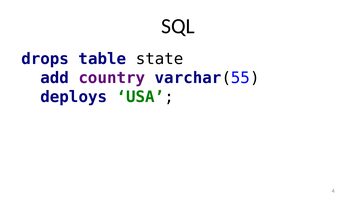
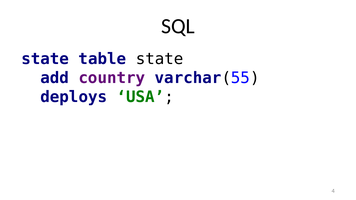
drops: drops -> state (45, 59)
